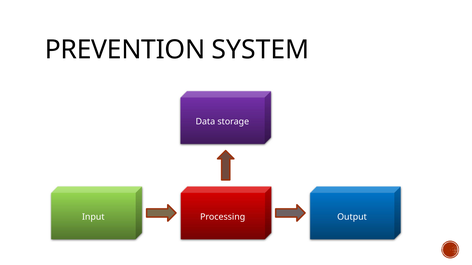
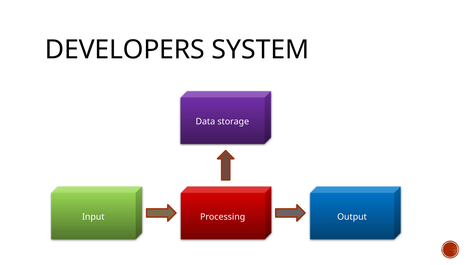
PREVENTION: PREVENTION -> DEVELOPERS (125, 50)
